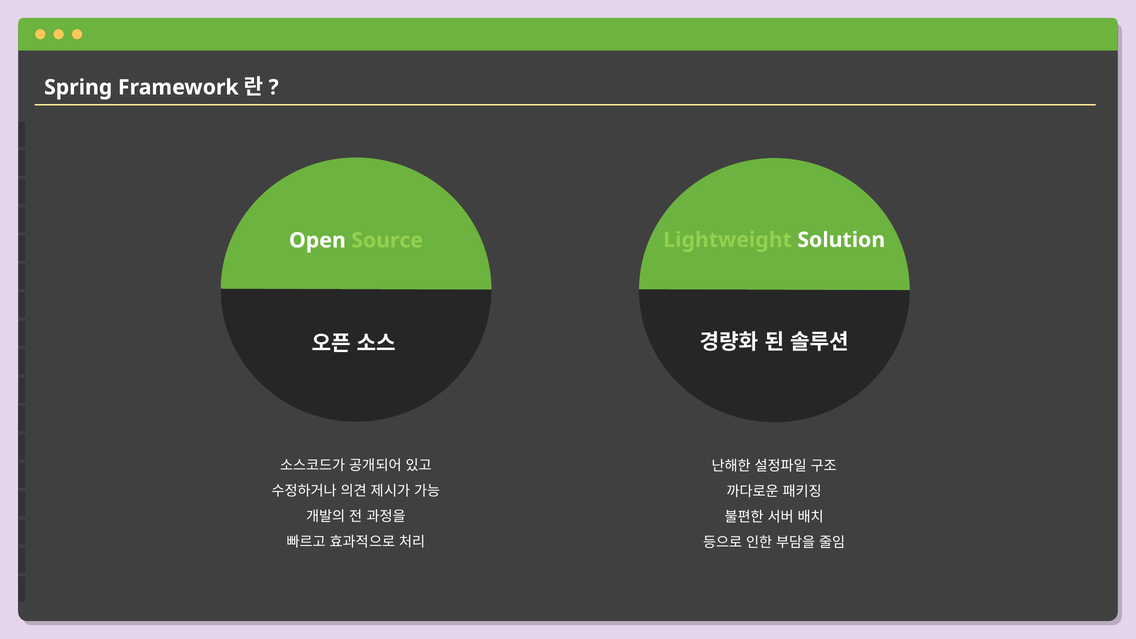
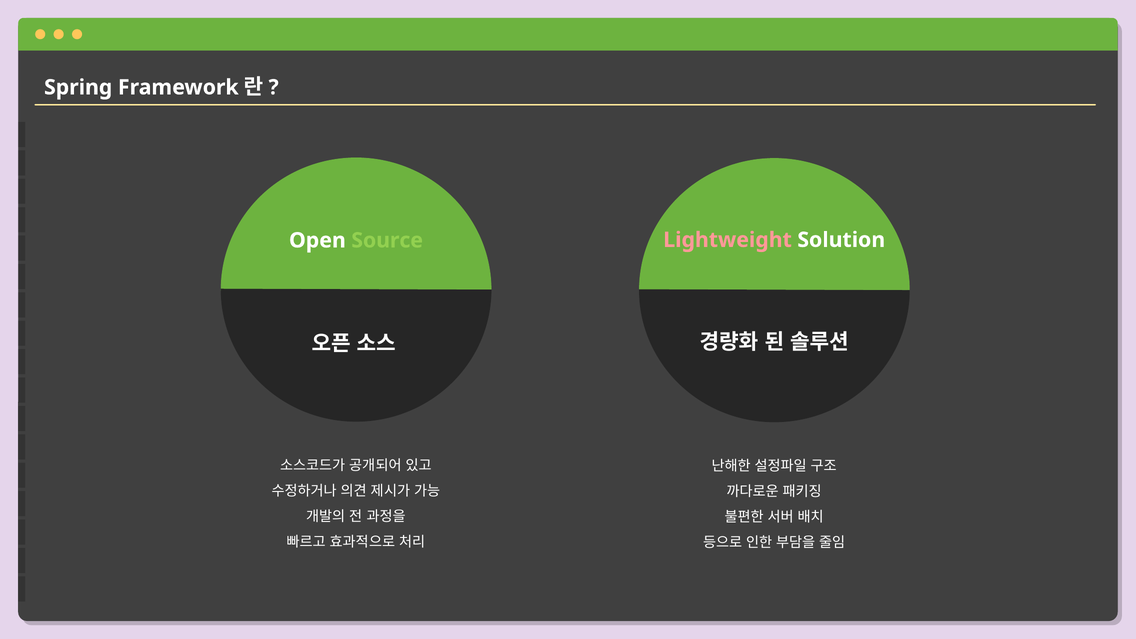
Lightweight colour: light green -> pink (728, 240)
